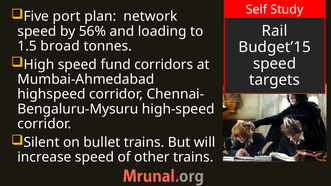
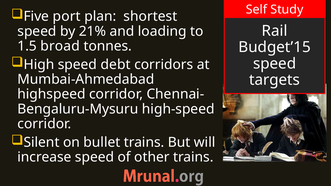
network: network -> shortest (150, 16)
56%: 56% -> 21% (92, 31)
fund: fund -> debt (116, 65)
